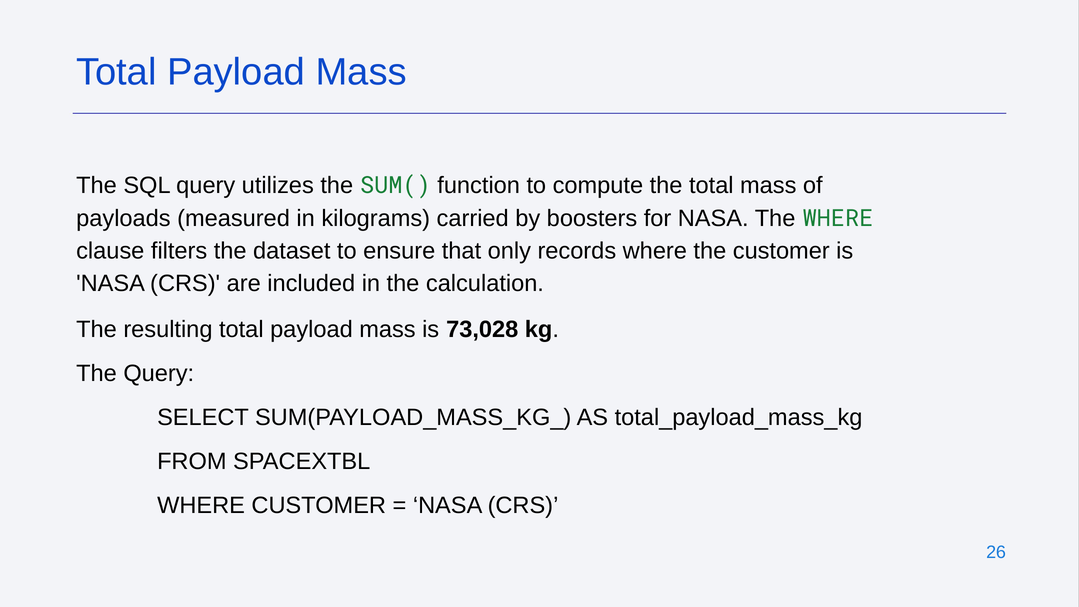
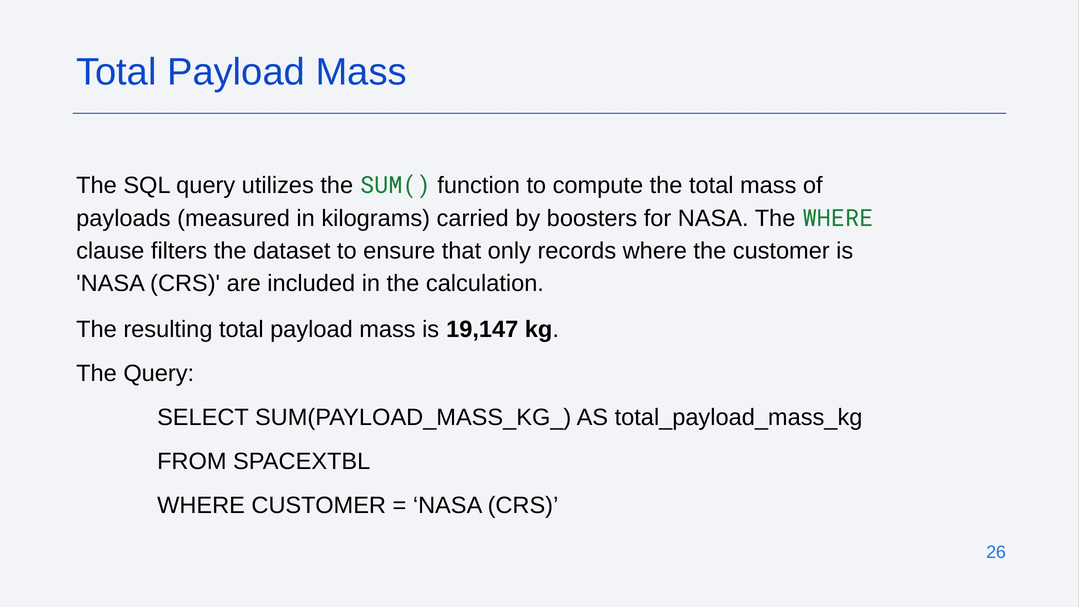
73,028: 73,028 -> 19,147 (482, 329)
